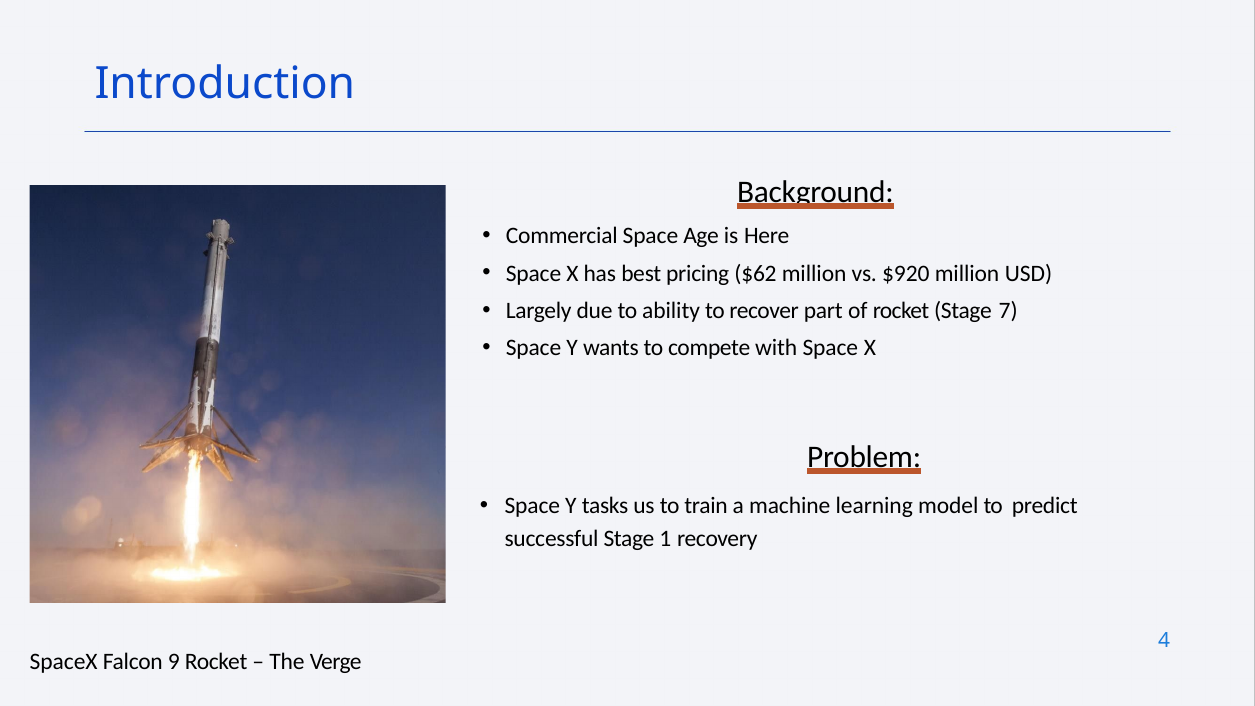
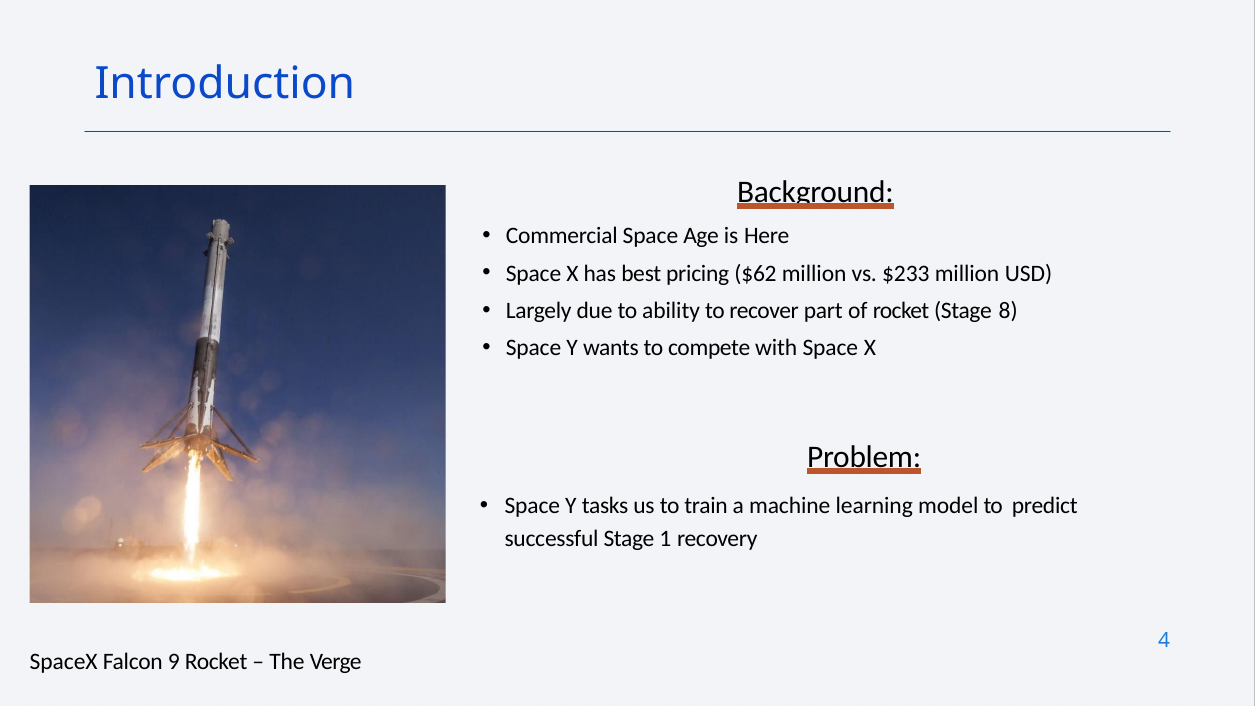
$920: $920 -> $233 (906, 273)
7: 7 -> 8 (1008, 311)
